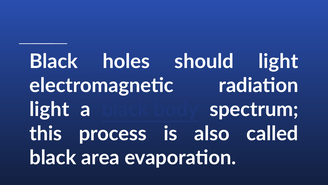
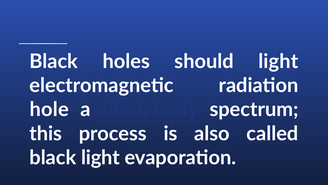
light: light -> hole (49, 109)
black area: area -> light (100, 157)
